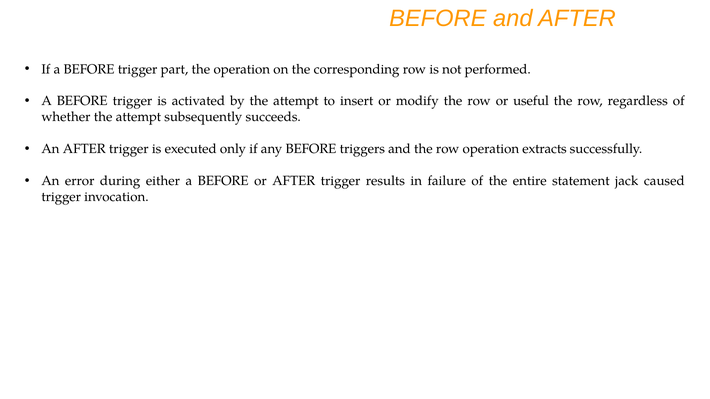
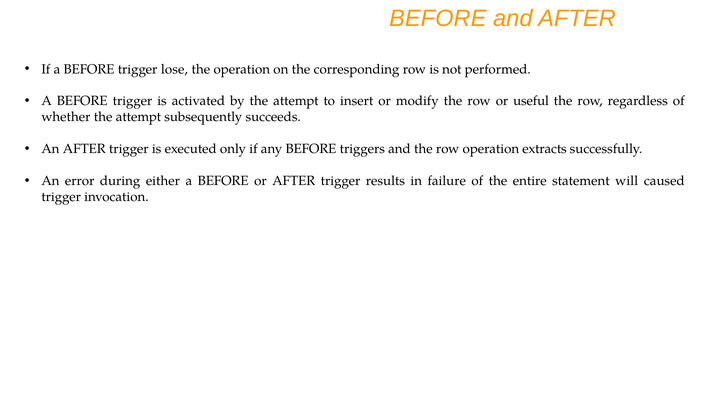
part: part -> lose (174, 69)
jack: jack -> will (627, 181)
